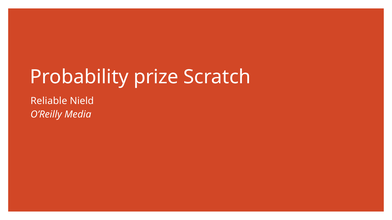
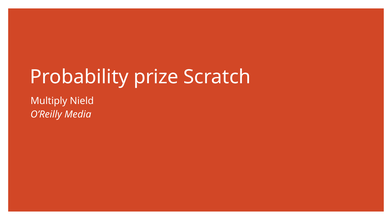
Reliable: Reliable -> Multiply (49, 101)
